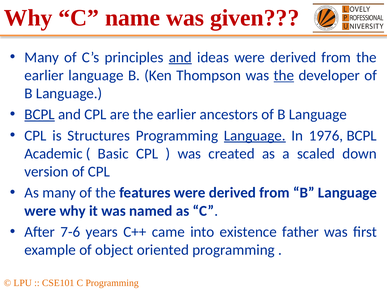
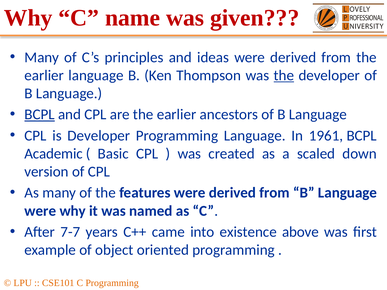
and underline: present -> none (180, 57)
is Structures: Structures -> Developer (99, 136)
Language underline: present -> none (255, 136)
1976: 1976 -> 1961 (326, 136)
7-6: 7-6 -> 7-7 (70, 232)
father: father -> above (300, 232)
